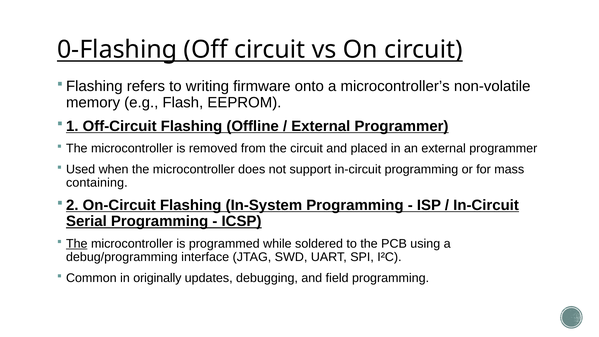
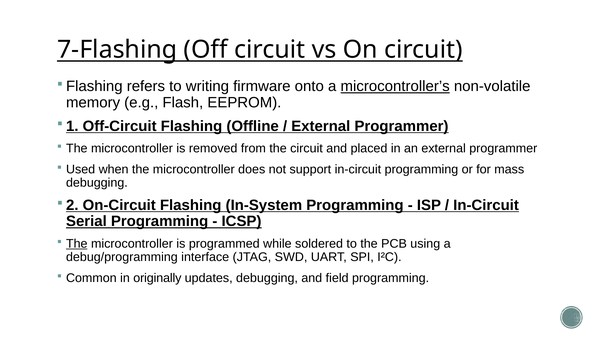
0-Flashing: 0-Flashing -> 7-Flashing (117, 50)
microcontroller’s underline: none -> present (395, 86)
containing: containing -> debugging (97, 183)
